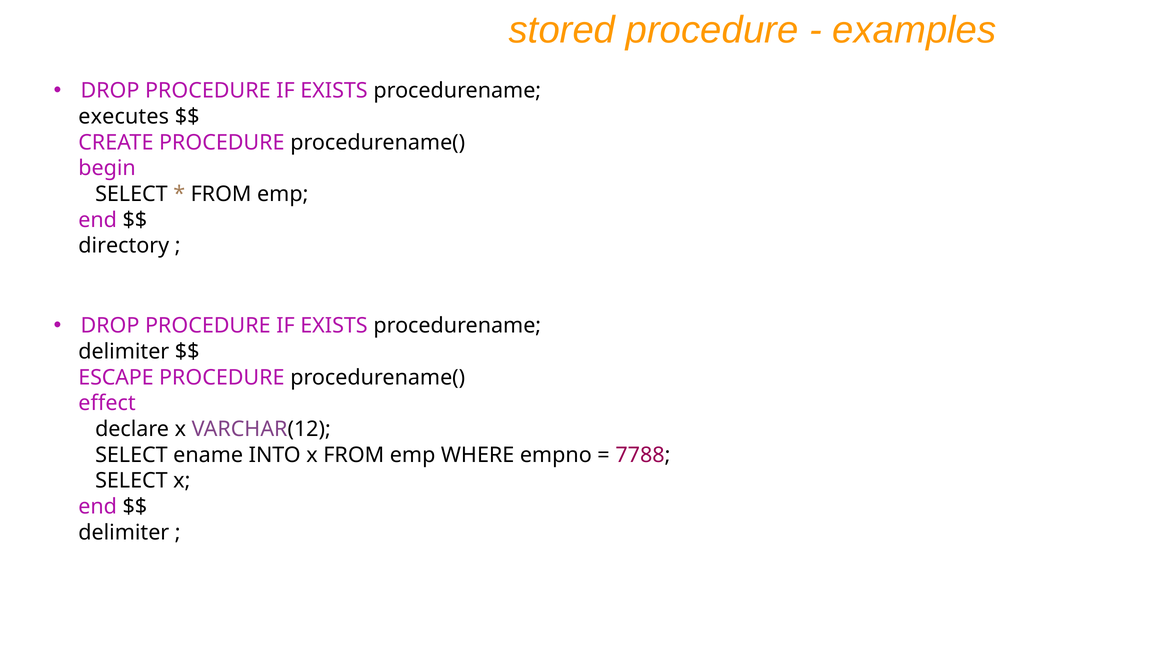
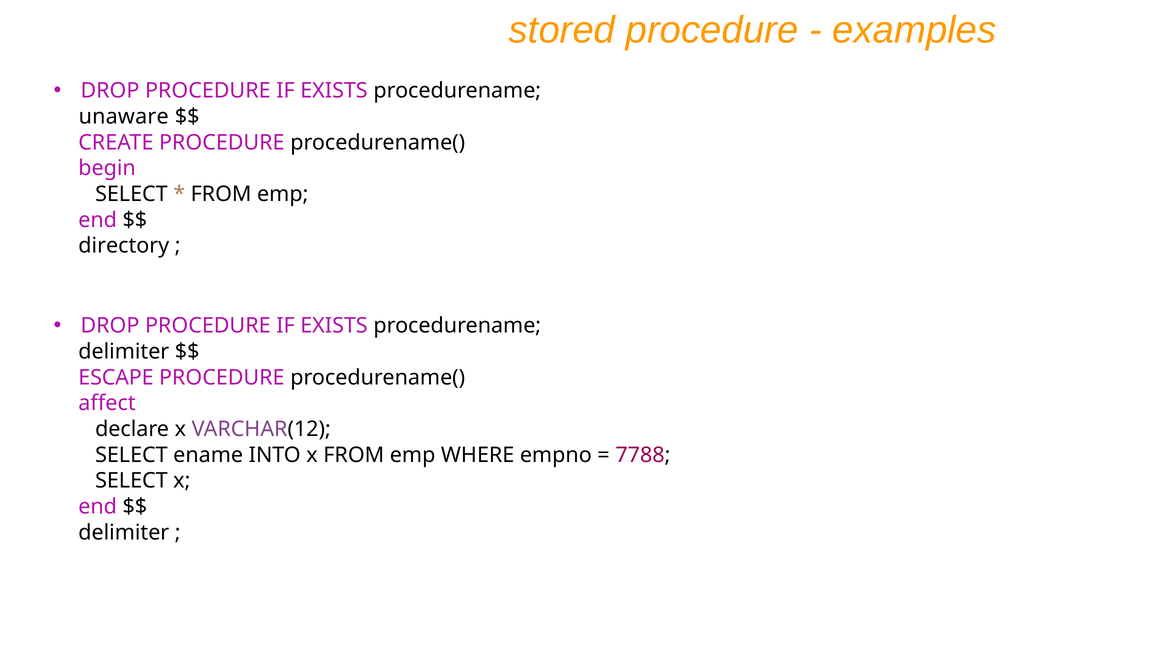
executes: executes -> unaware (124, 117)
effect: effect -> affect (107, 404)
